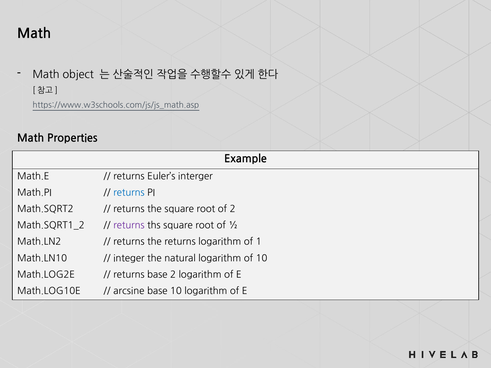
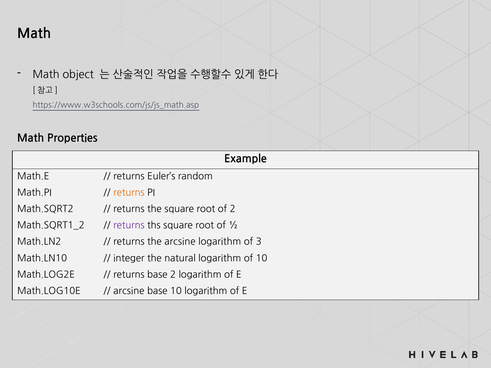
interger: interger -> random (195, 176)
returns colour: blue -> orange (129, 193)
the returns: returns -> arcsine (180, 242)
1: 1 -> 3 (259, 242)
